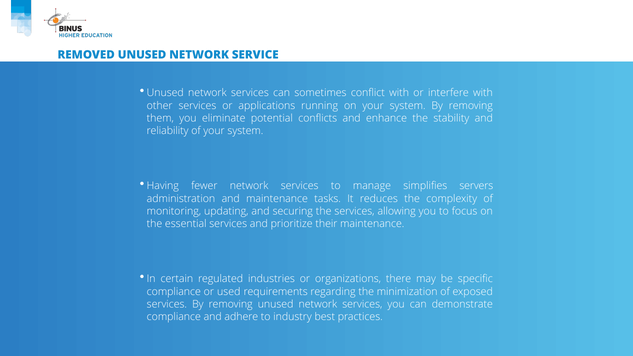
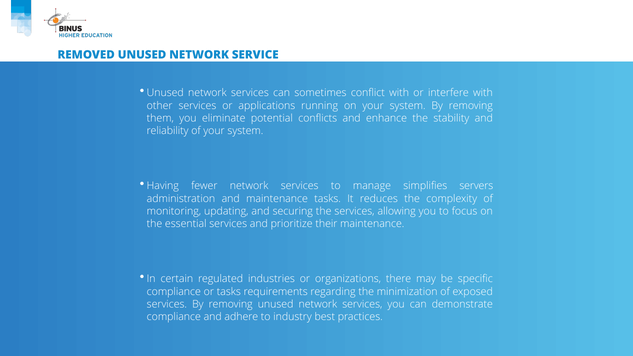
or used: used -> tasks (229, 292)
